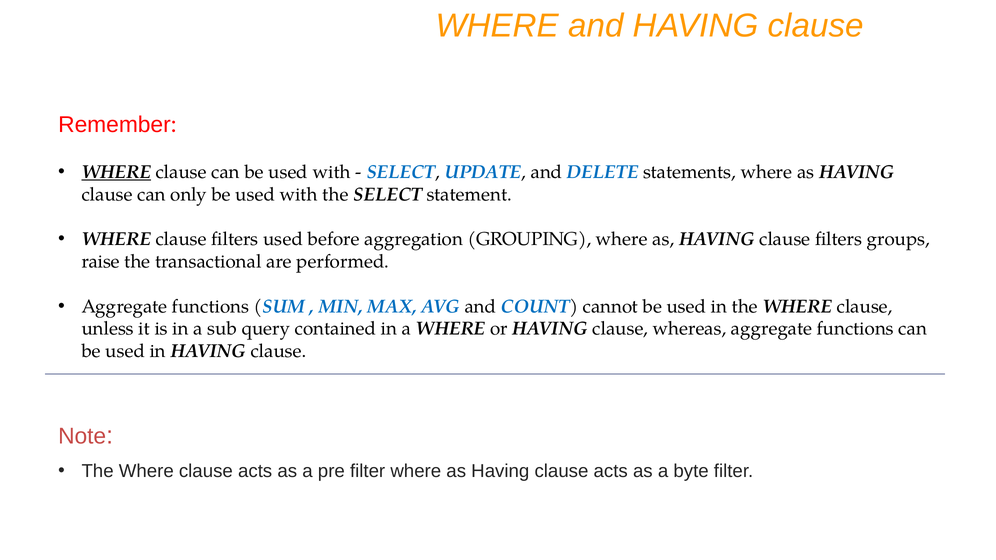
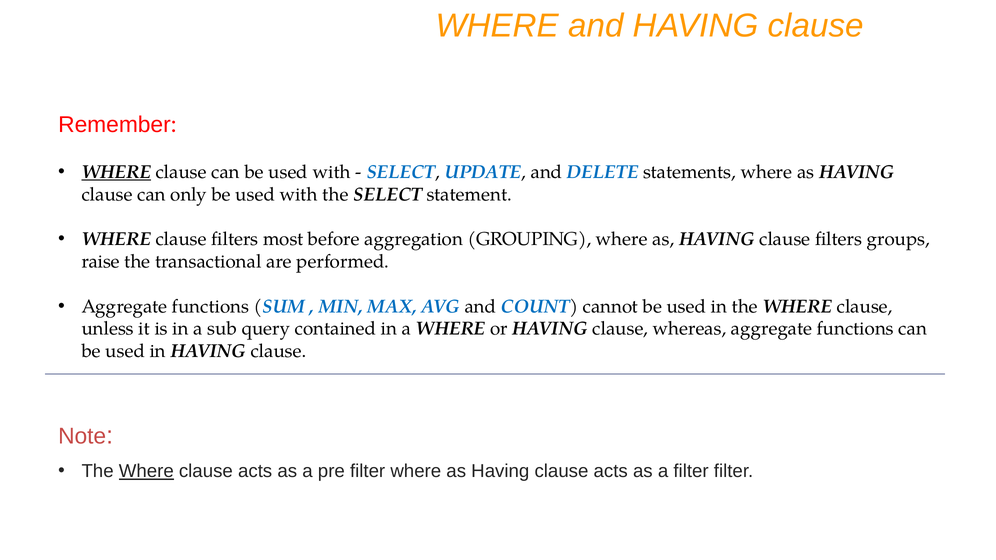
filters used: used -> most (283, 239)
Where underline: none -> present (146, 471)
a byte: byte -> filter (691, 471)
